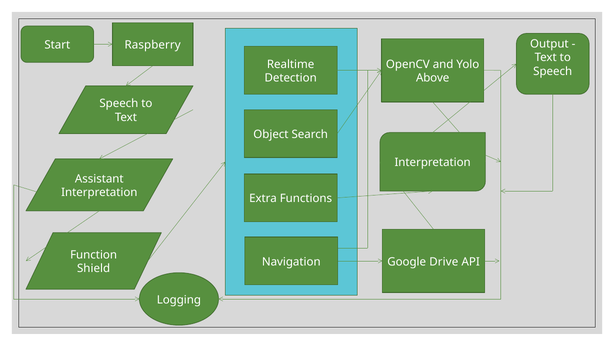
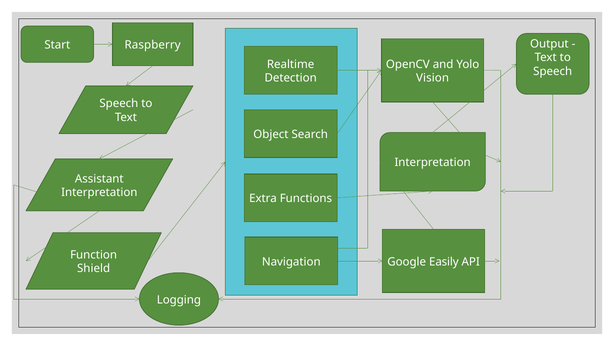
Above: Above -> Vision (433, 78)
Drive: Drive -> Easily (444, 261)
